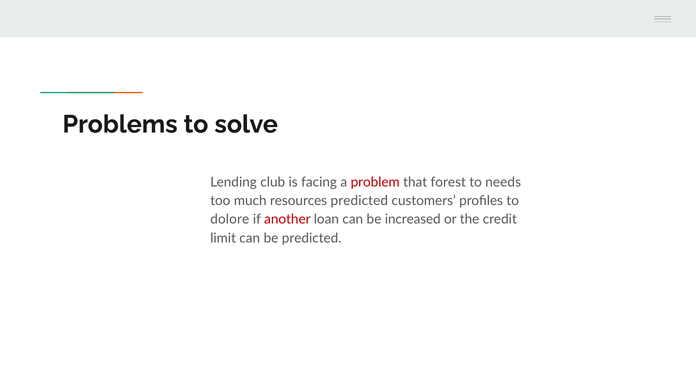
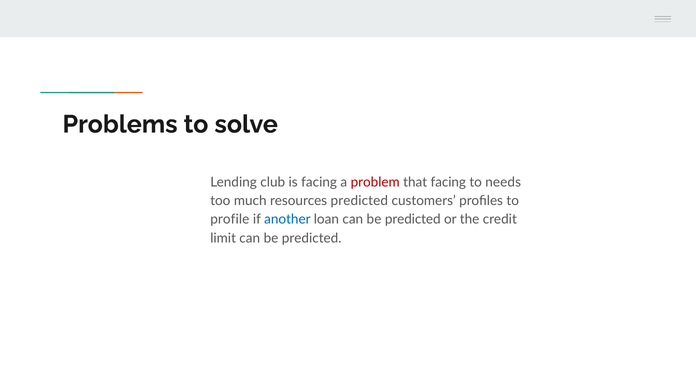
that forest: forest -> facing (448, 182)
dolore: dolore -> profile (230, 219)
another colour: red -> blue (287, 219)
loan can be increased: increased -> predicted (413, 219)
